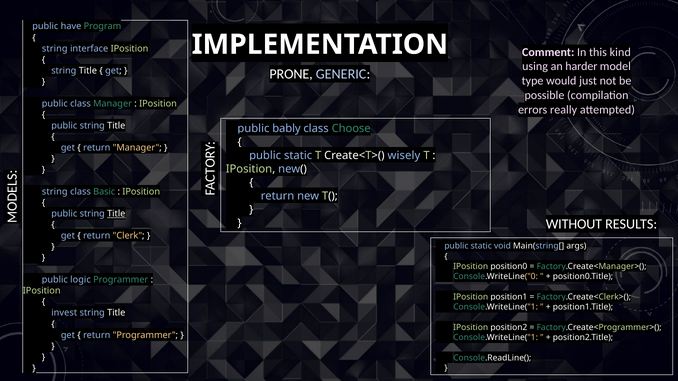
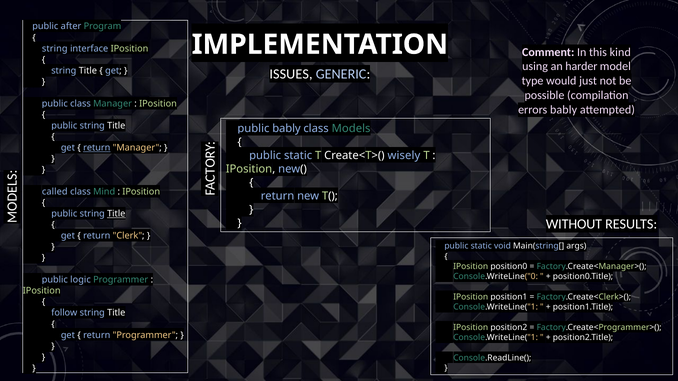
have: have -> after (71, 26)
PRONE: PRONE -> ISSUES (291, 74)
errors really: really -> bably (564, 110)
Choose: Choose -> Models (351, 128)
return underline: none -> present (97, 148)
string: string -> called (55, 192)
Basic: Basic -> Mind (104, 192)
invest: invest -> follow (64, 313)
